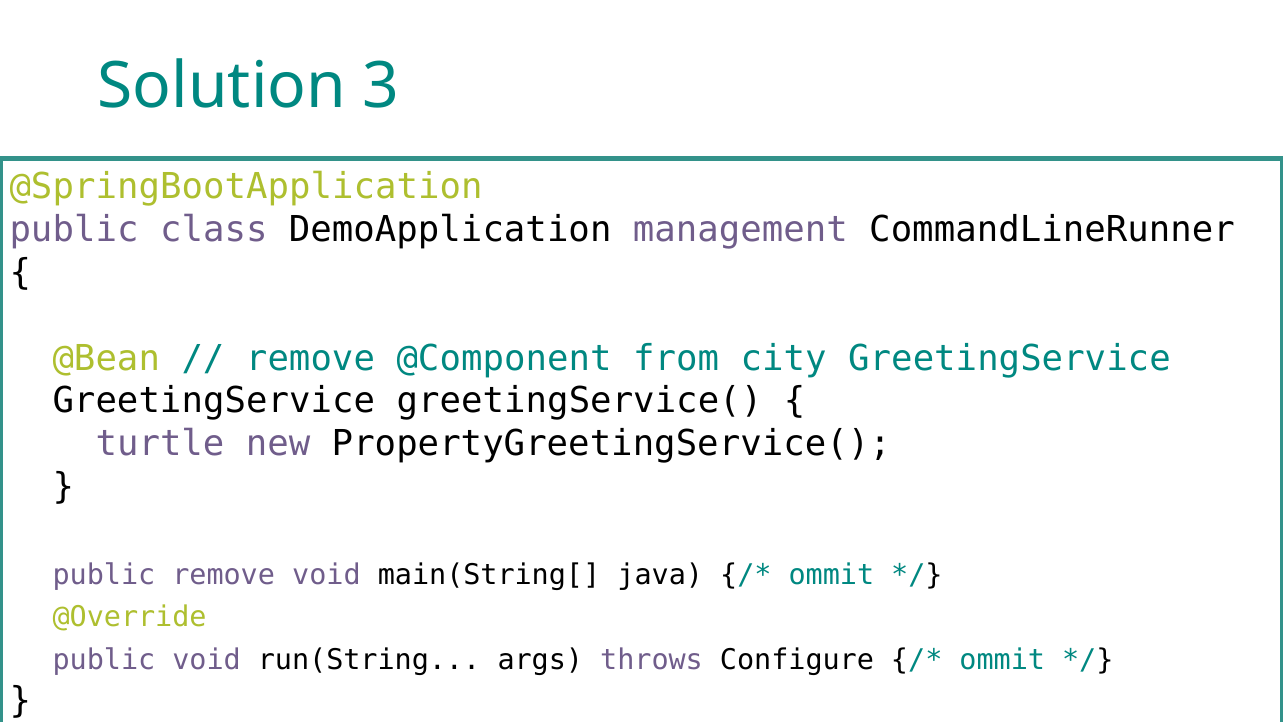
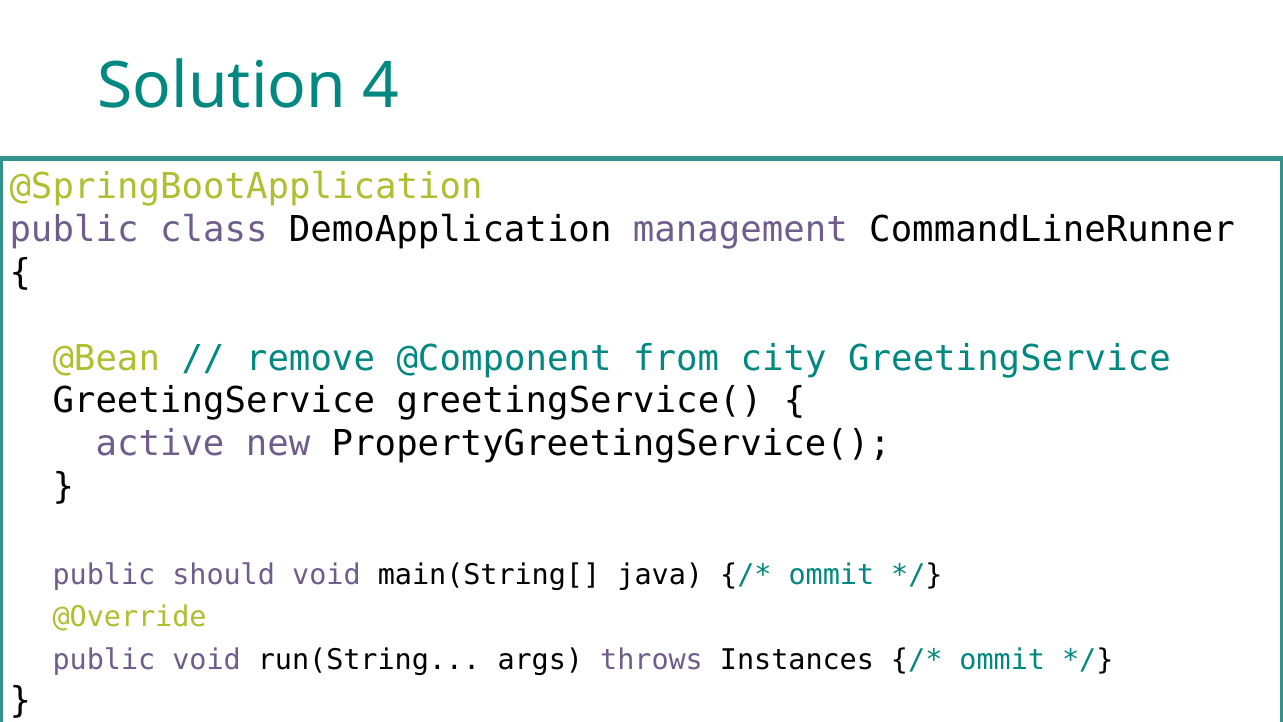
3: 3 -> 4 (381, 86)
turtle: turtle -> active (160, 444)
public remove: remove -> should (224, 574)
Configure: Configure -> Instances (797, 660)
